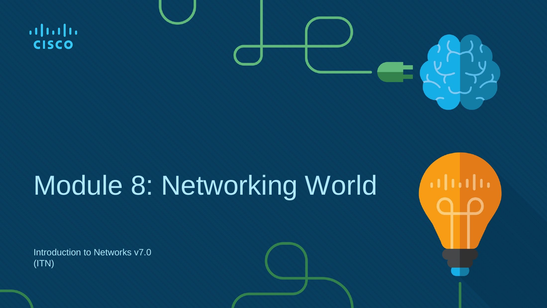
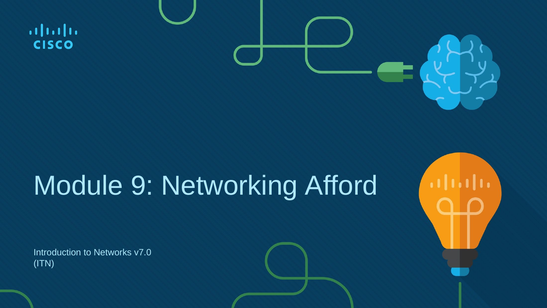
8: 8 -> 9 (142, 185)
World: World -> Afford (341, 185)
